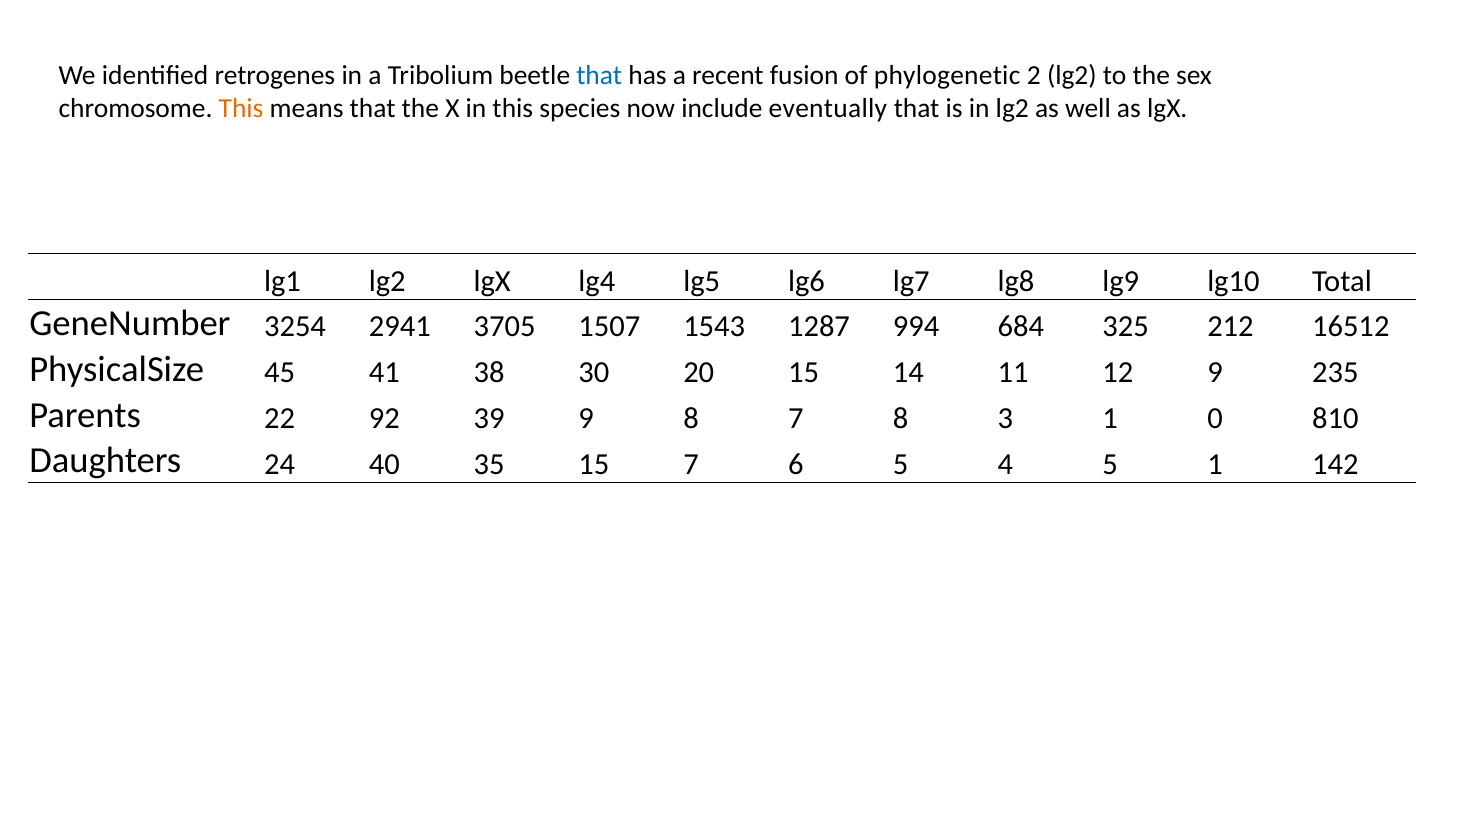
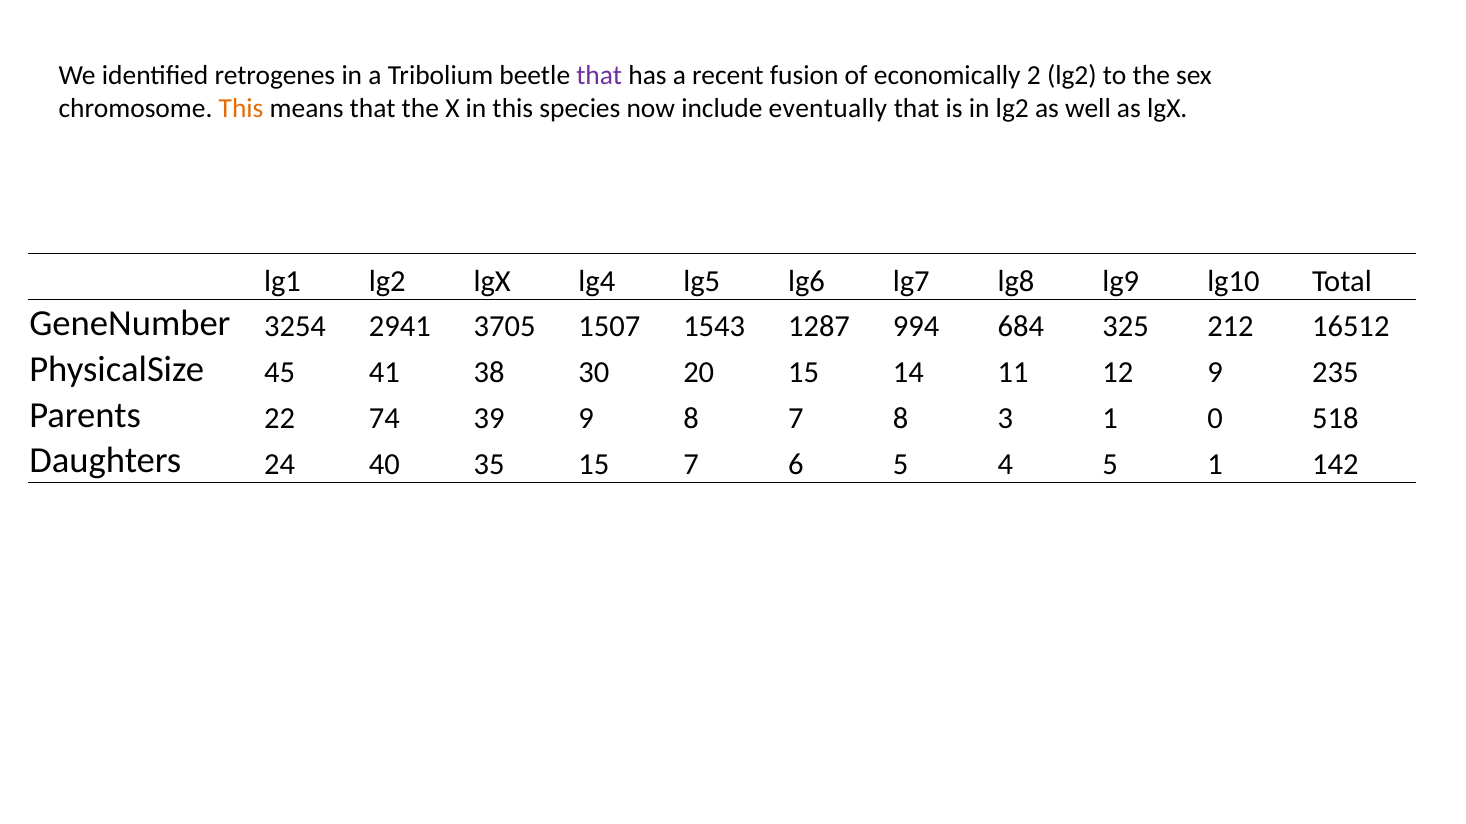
that colour: blue -> purple (599, 76)
phylogenetic: phylogenetic -> economically (947, 76)
92: 92 -> 74 (384, 419)
810: 810 -> 518 (1335, 419)
